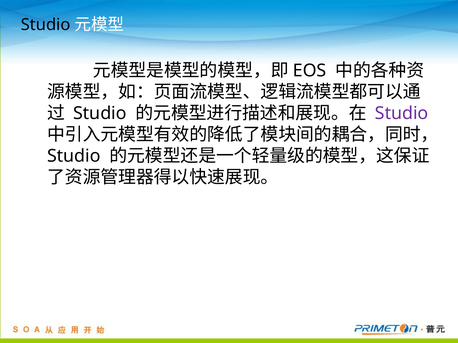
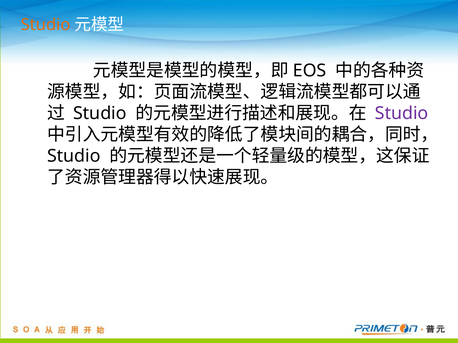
Studio colour: black -> orange (46, 25)
